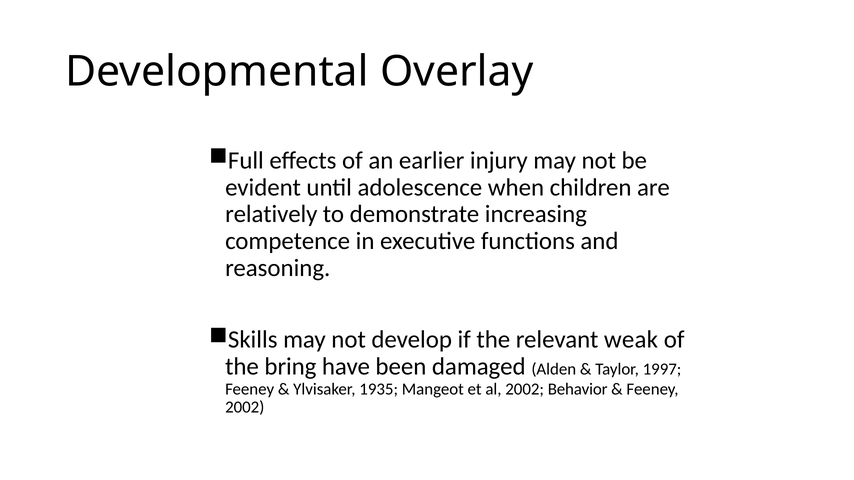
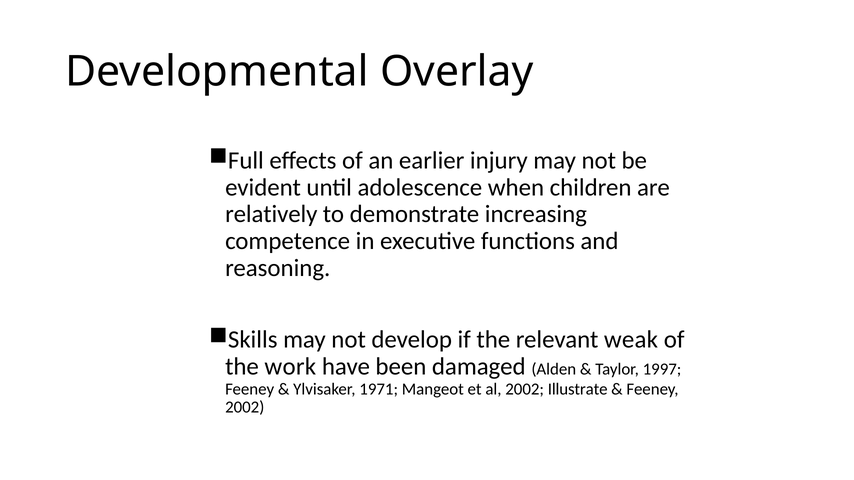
bring: bring -> work (290, 367)
1935: 1935 -> 1971 (379, 389)
Behavior: Behavior -> Illustrate (578, 389)
